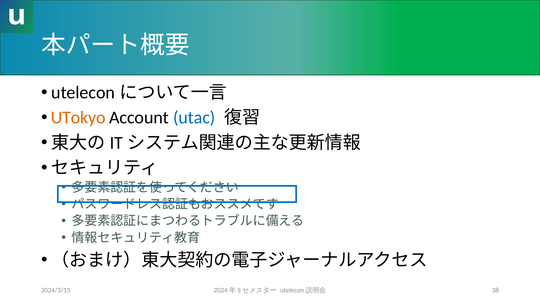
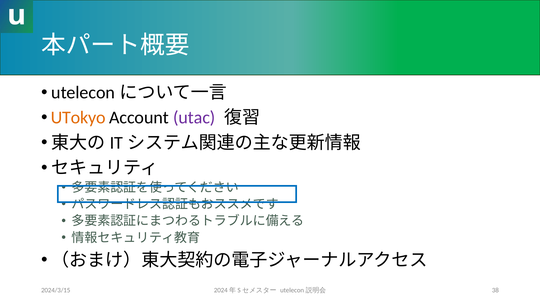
utac colour: blue -> purple (194, 118)
